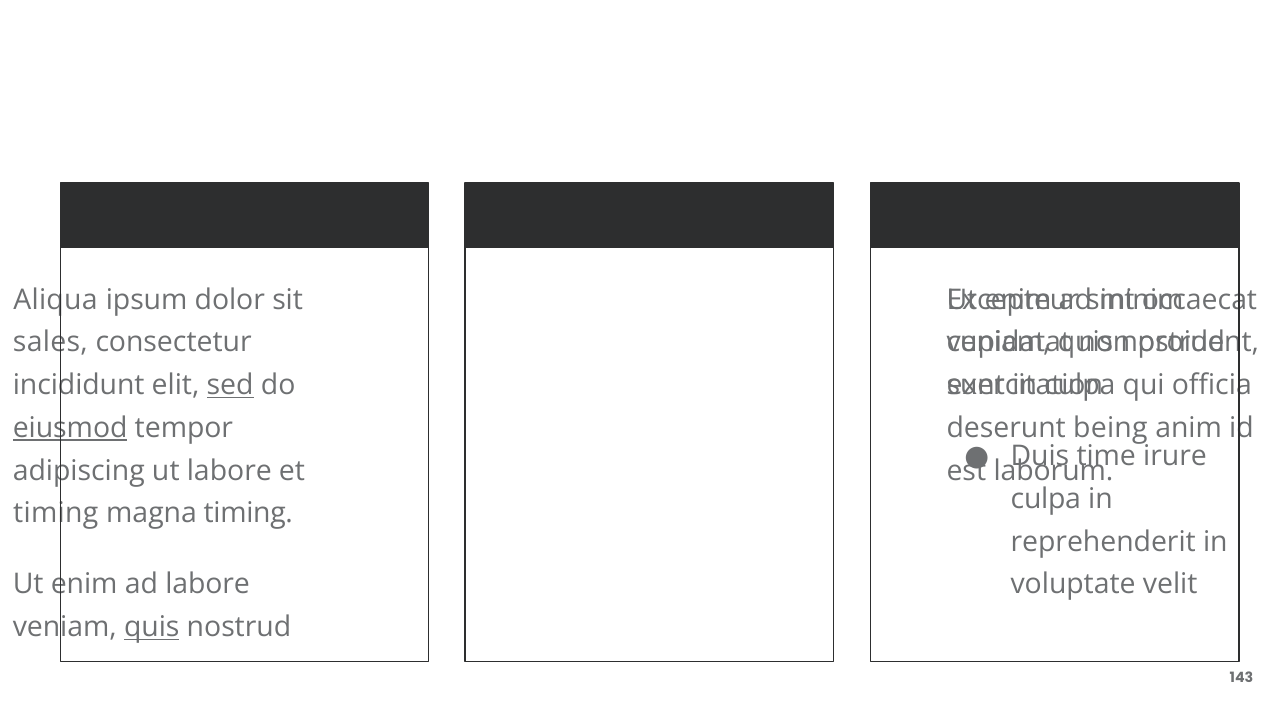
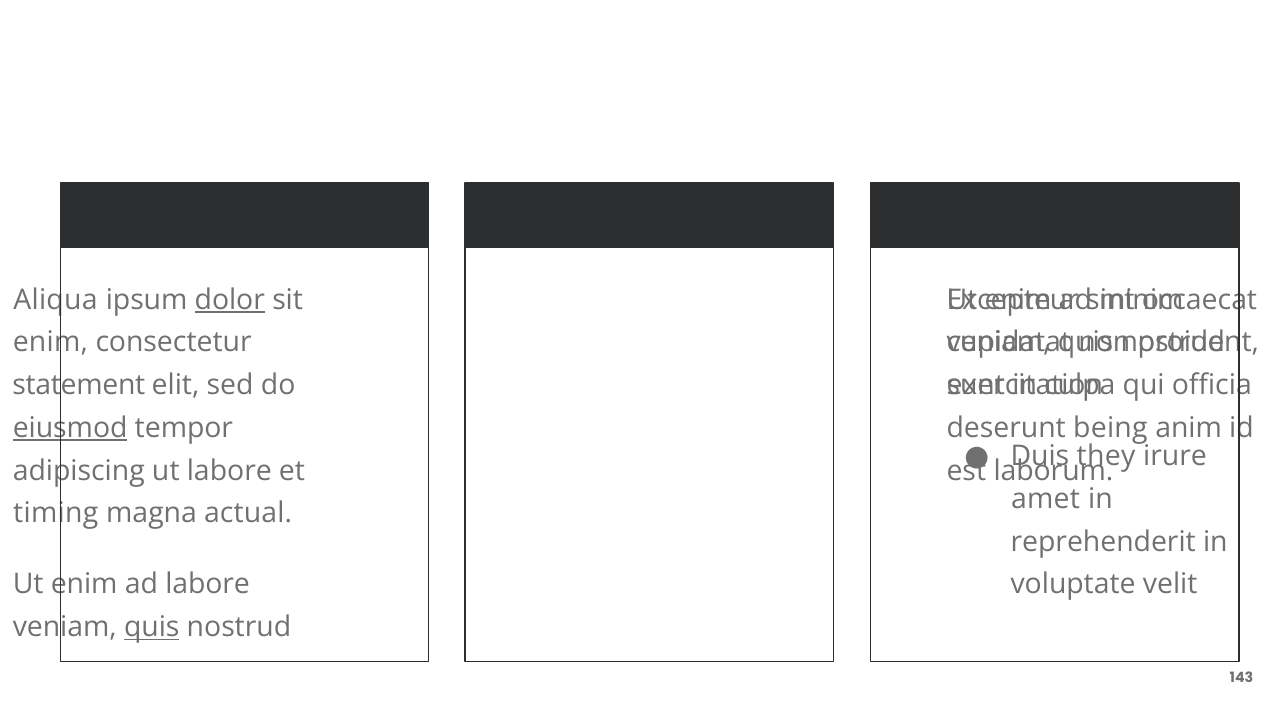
dolor underline: none -> present (230, 300)
sales: sales -> enim (50, 342)
incididunt: incididunt -> statement (79, 385)
sed underline: present -> none (230, 385)
time: time -> they (1106, 456)
culpa: culpa -> amet (1046, 499)
magna timing: timing -> actual (248, 513)
